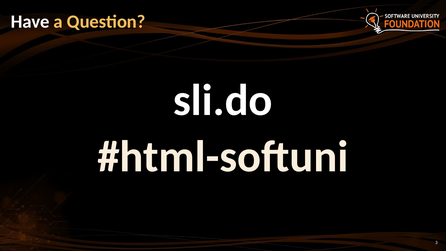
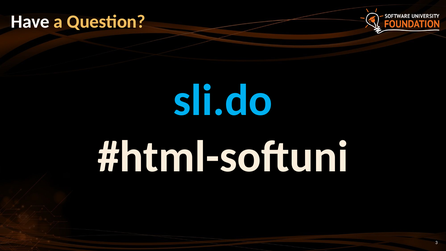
sli.do colour: white -> light blue (223, 101)
